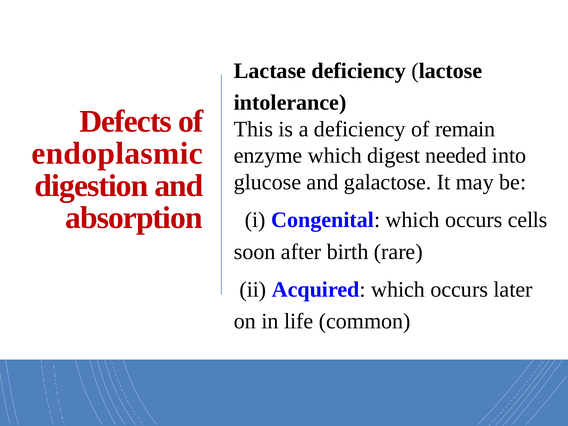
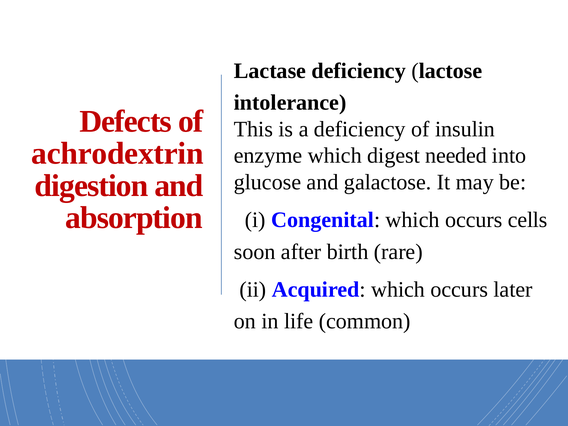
remain: remain -> insulin (465, 129)
endoplasmic: endoplasmic -> achrodextrin (117, 153)
